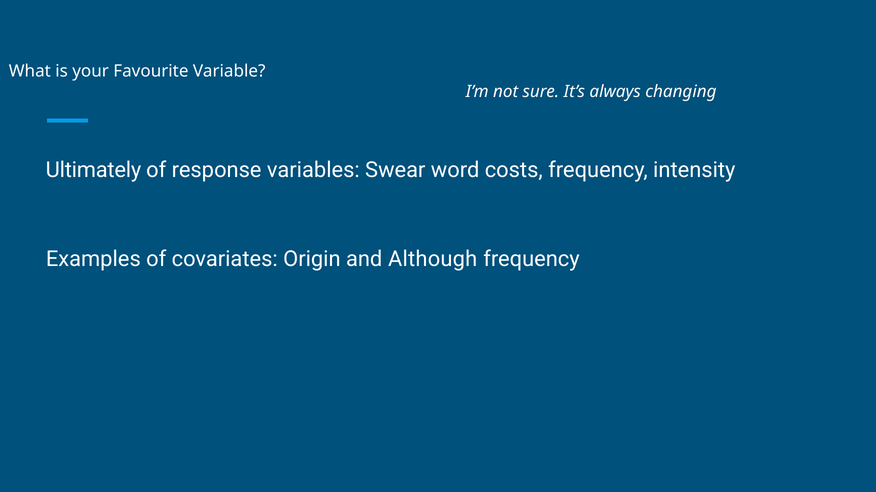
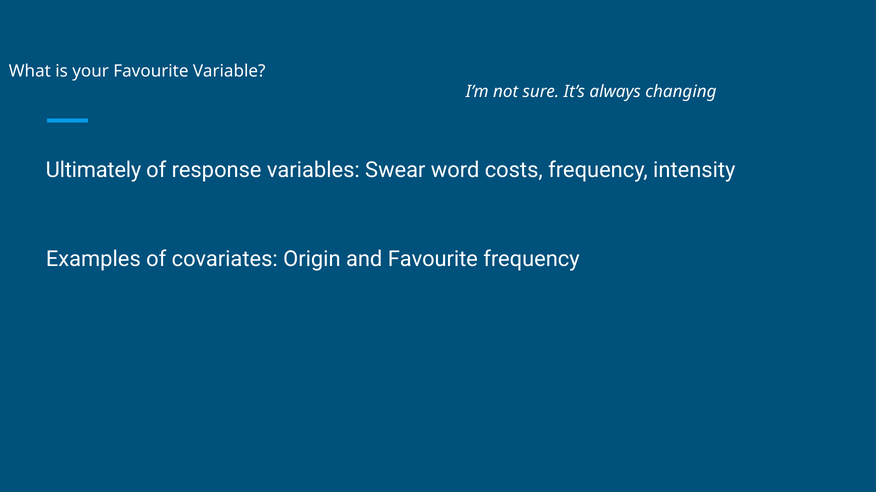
and Although: Although -> Favourite (433, 260)
